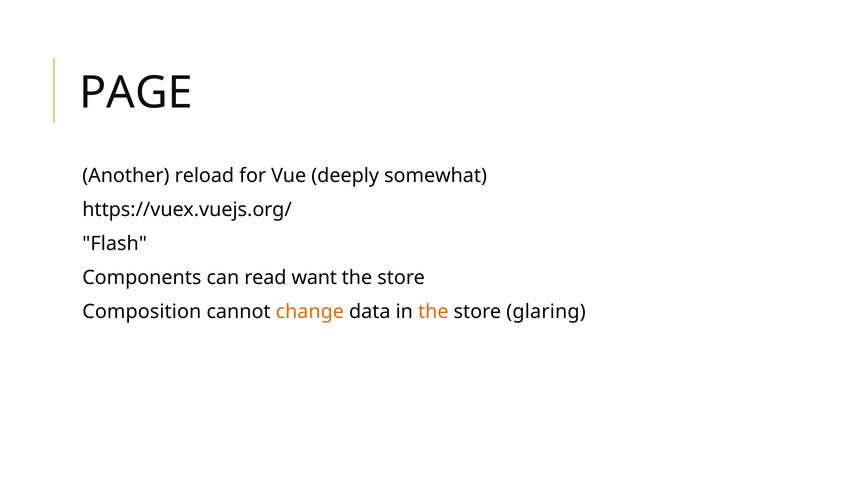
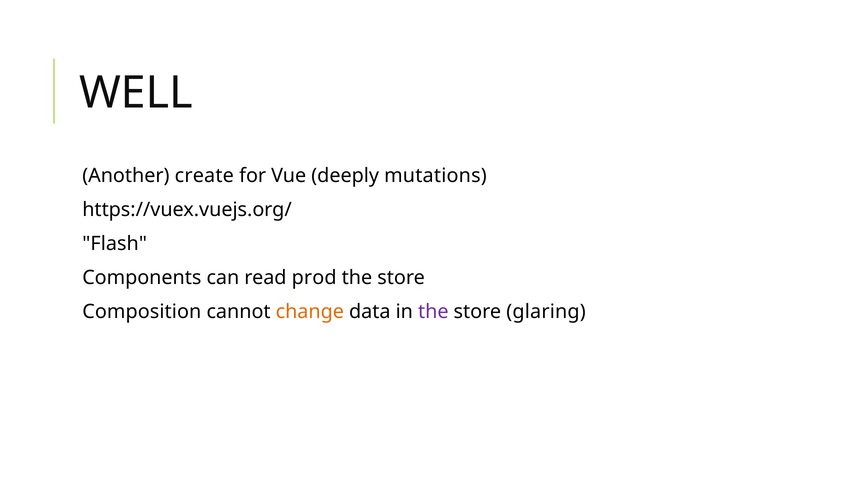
PAGE: PAGE -> WELL (136, 93)
reload: reload -> create (204, 176)
somewhat: somewhat -> mutations (435, 176)
want: want -> prod (314, 278)
the colour: orange -> purple (433, 312)
